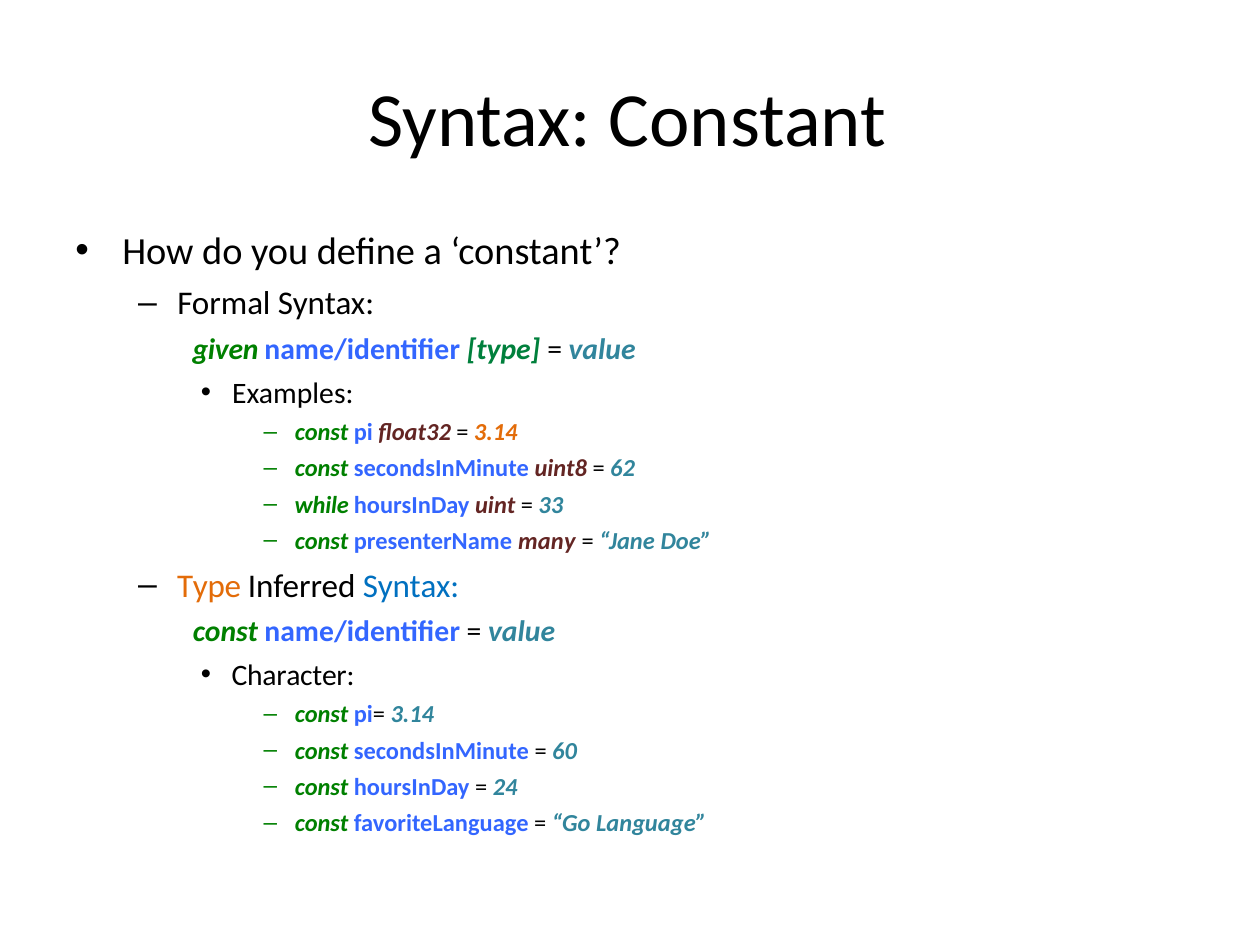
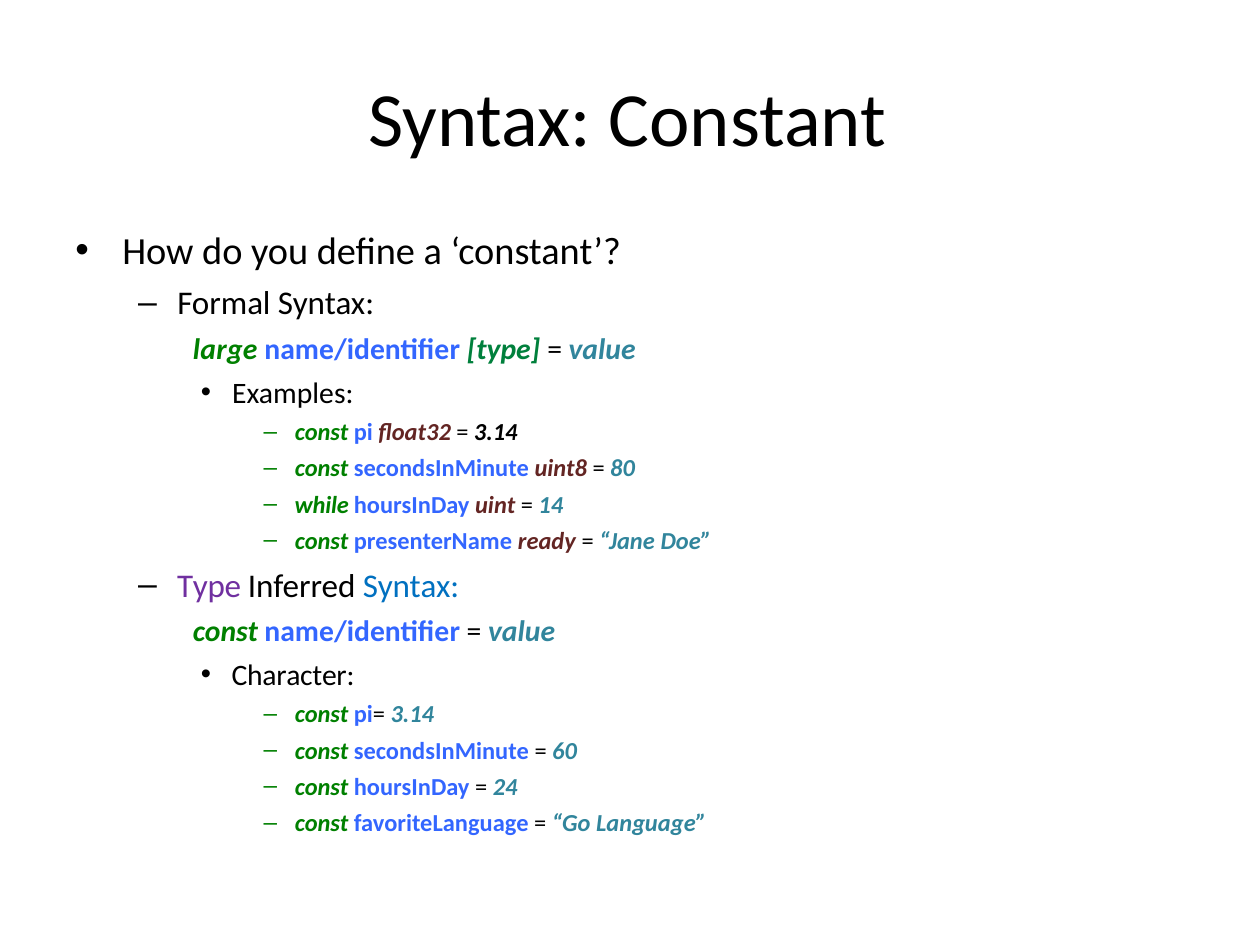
given: given -> large (225, 350)
3.14 colour: orange -> black (496, 433)
62: 62 -> 80 (623, 469)
33: 33 -> 14 (551, 505)
many: many -> ready (547, 541)
Type colour: orange -> purple (209, 586)
